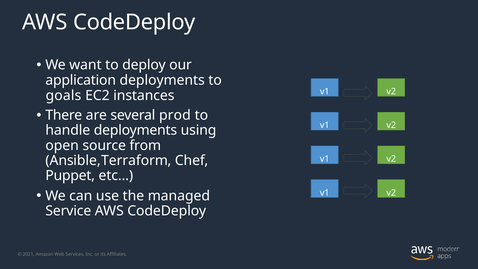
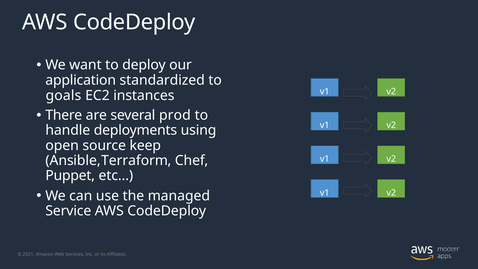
application deployments: deployments -> standardized (162, 80)
from: from -> keep (145, 145)
